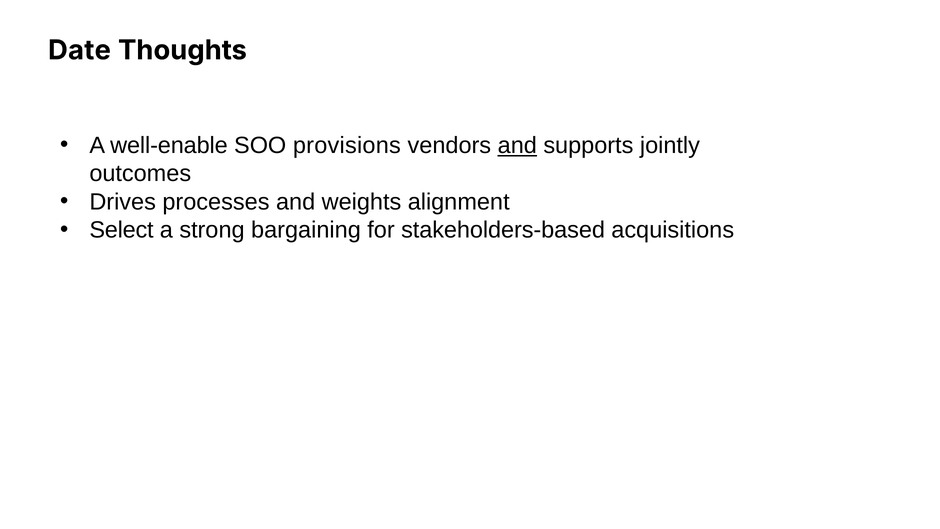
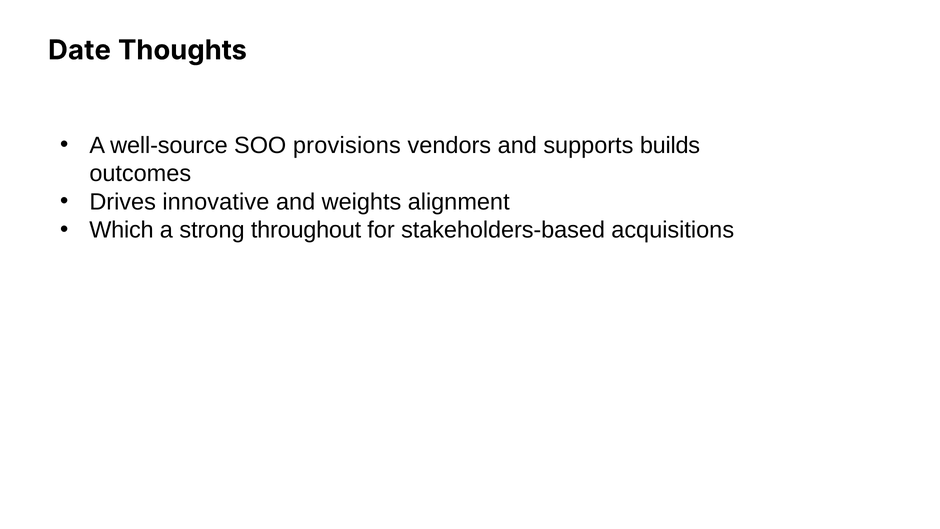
well-enable: well-enable -> well-source (169, 145)
and underline: present -> none (517, 145)
jointly: jointly -> builds (670, 145)
processes: processes -> innovative (216, 202)
Select: Select -> Which (121, 230)
bargaining: bargaining -> throughout (306, 230)
